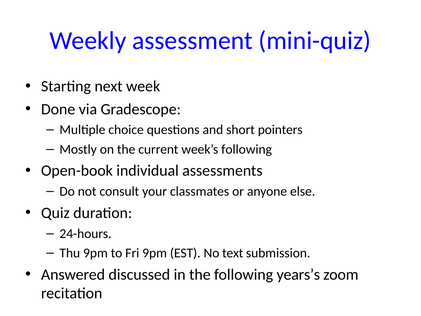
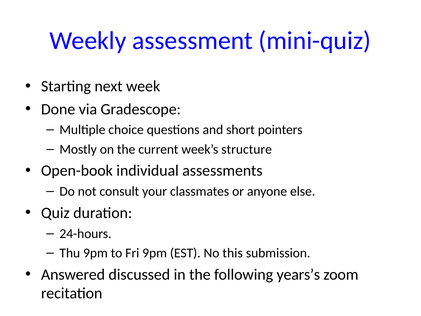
week’s following: following -> structure (247, 149)
text: text -> this (233, 253)
